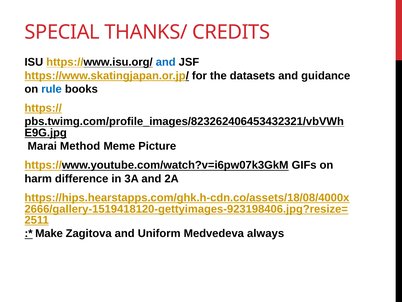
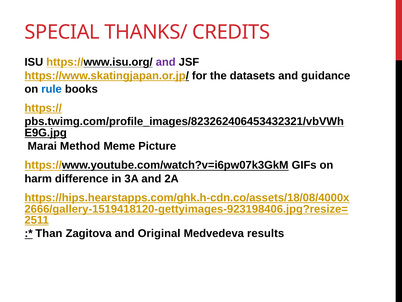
and colour: blue -> purple (166, 62)
Make: Make -> Than (49, 233)
Uniform: Uniform -> Original (159, 233)
always: always -> results (266, 233)
